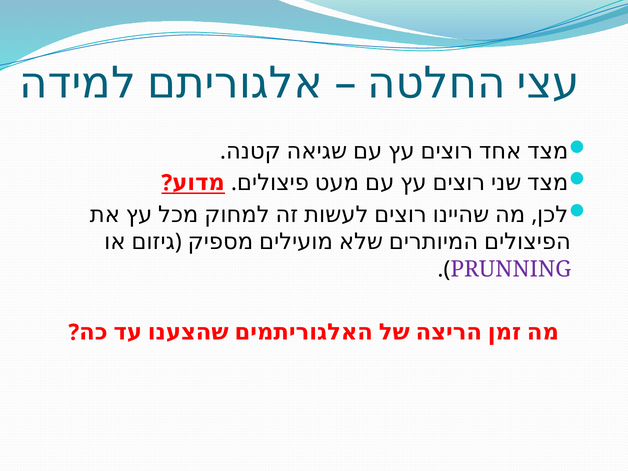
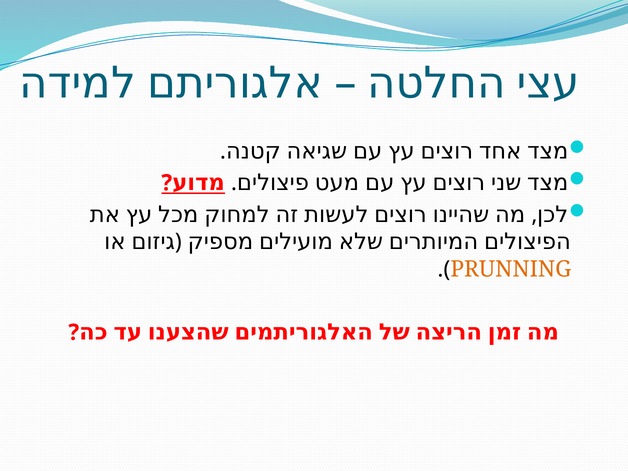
PRUNNING colour: purple -> orange (511, 269)
